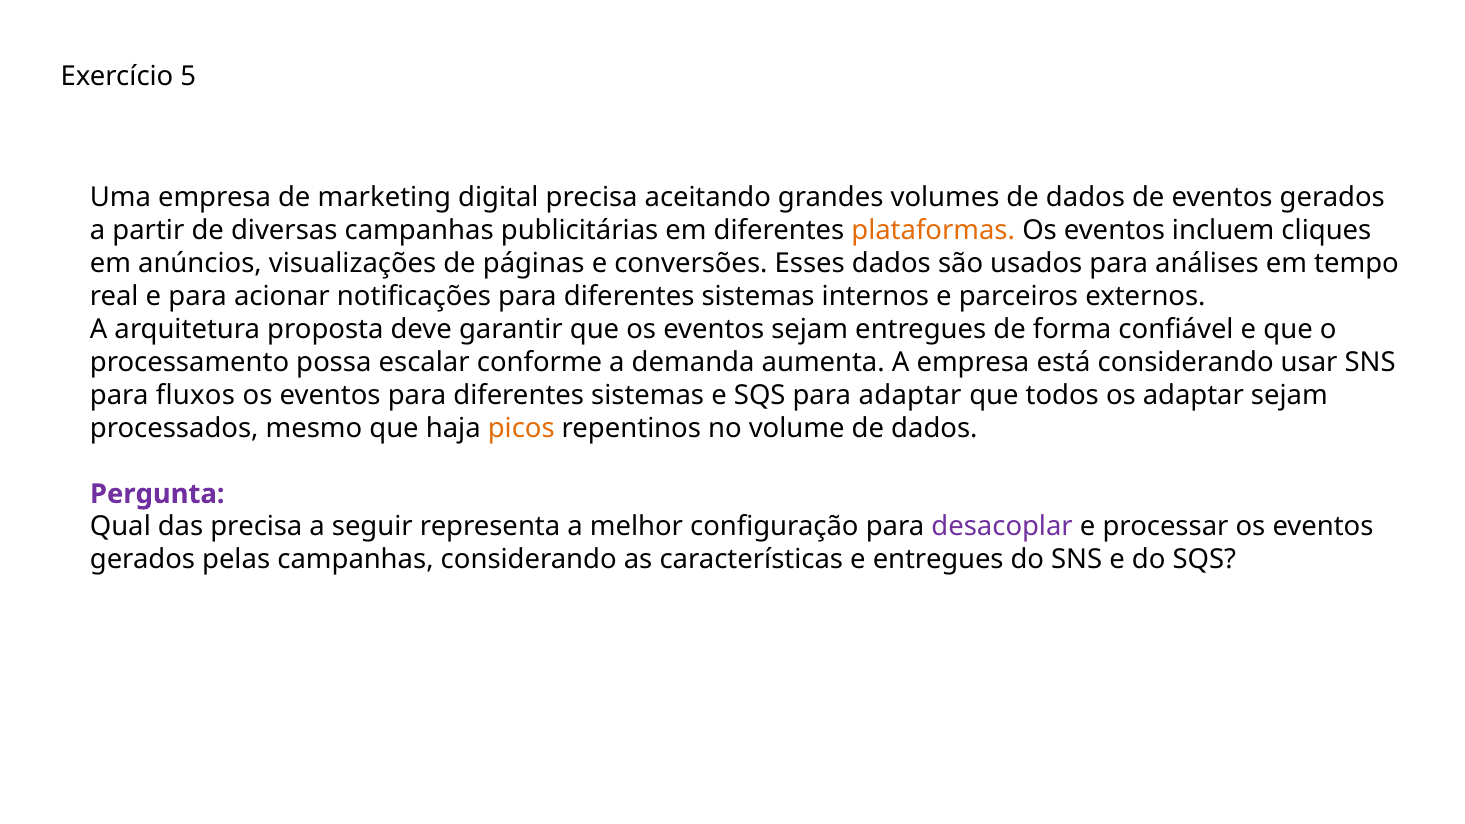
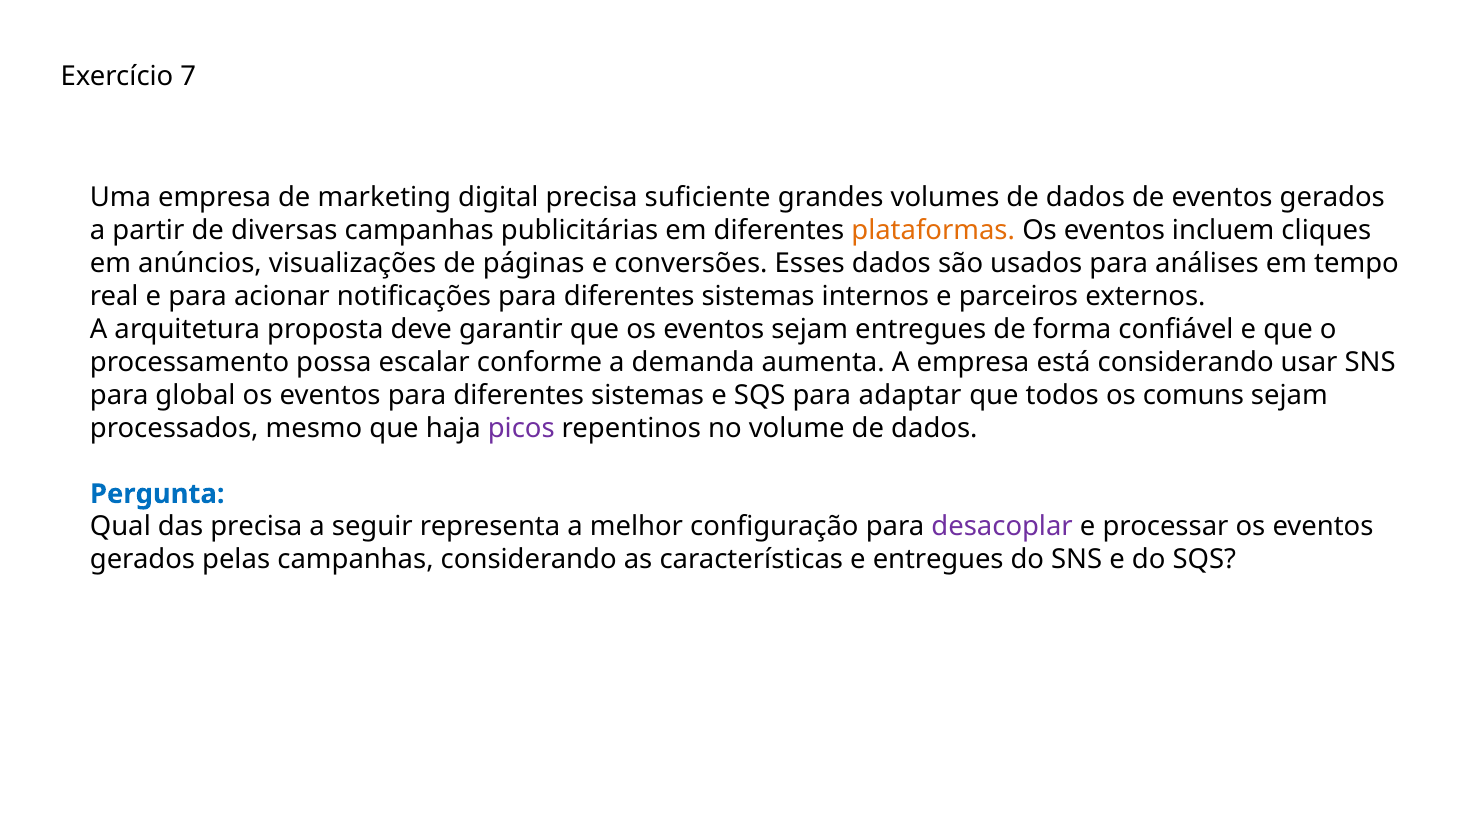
5: 5 -> 7 (188, 77)
aceitando: aceitando -> suficiente (708, 197)
fluxos: fluxos -> global (196, 395)
os adaptar: adaptar -> comuns (1193, 395)
picos colour: orange -> purple (521, 428)
Pergunta colour: purple -> blue (157, 494)
